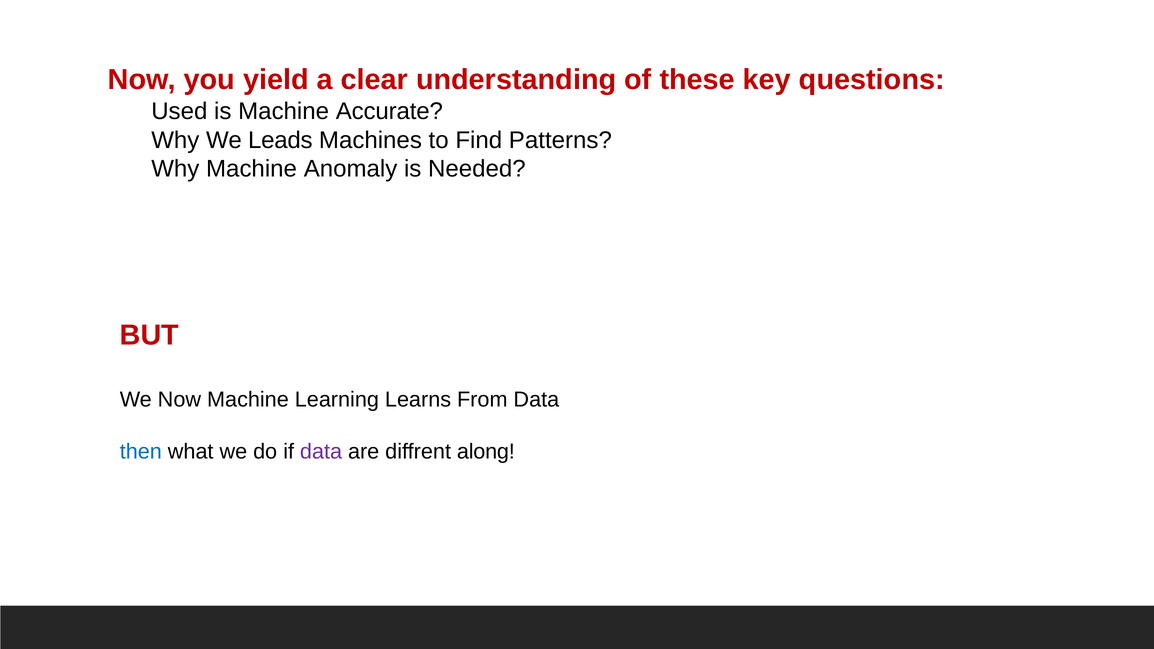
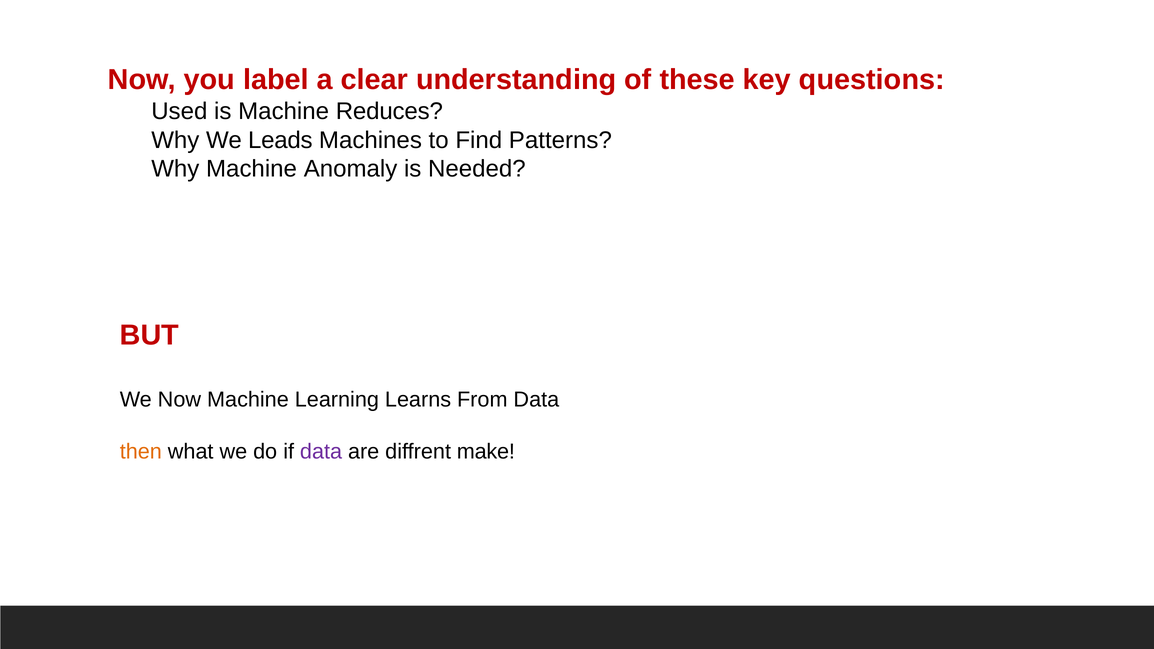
yield: yield -> label (276, 80)
Accurate: Accurate -> Reduces (389, 111)
then colour: blue -> orange (141, 452)
along: along -> make (486, 452)
